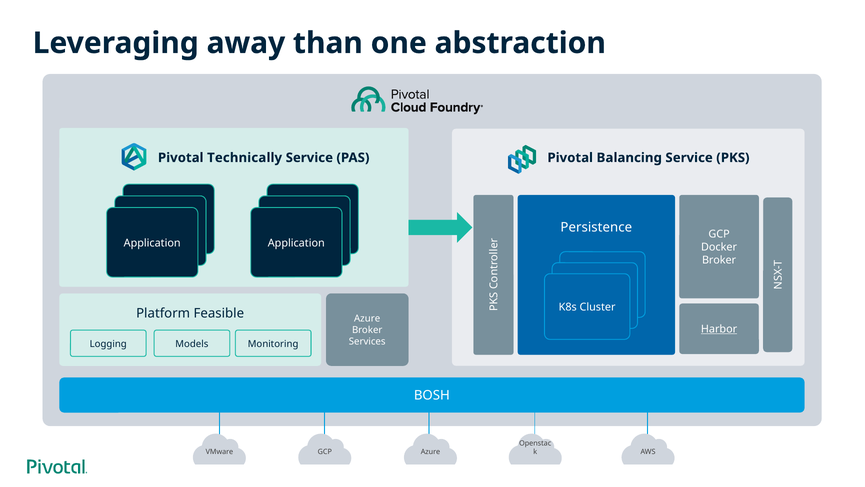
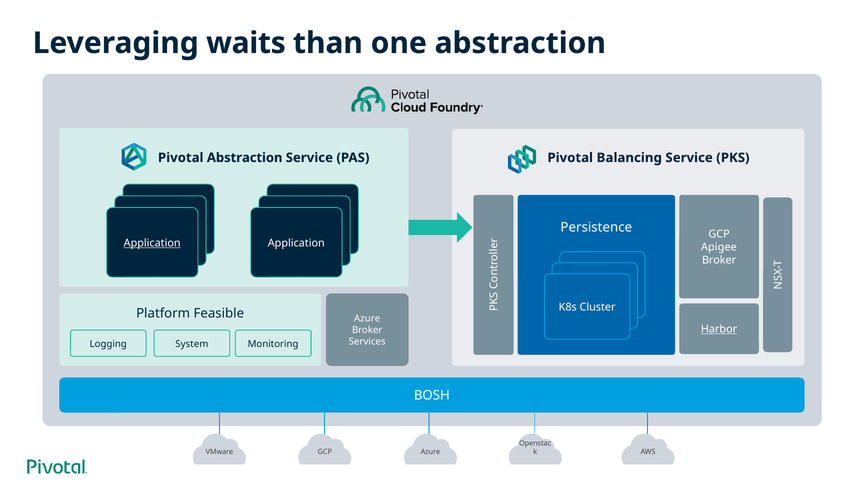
away: away -> waits (246, 43)
Pivotal Technically: Technically -> Abstraction (245, 158)
Application underline: none -> present (152, 243)
Docker: Docker -> Apigee (719, 247)
Models: Models -> System (192, 344)
